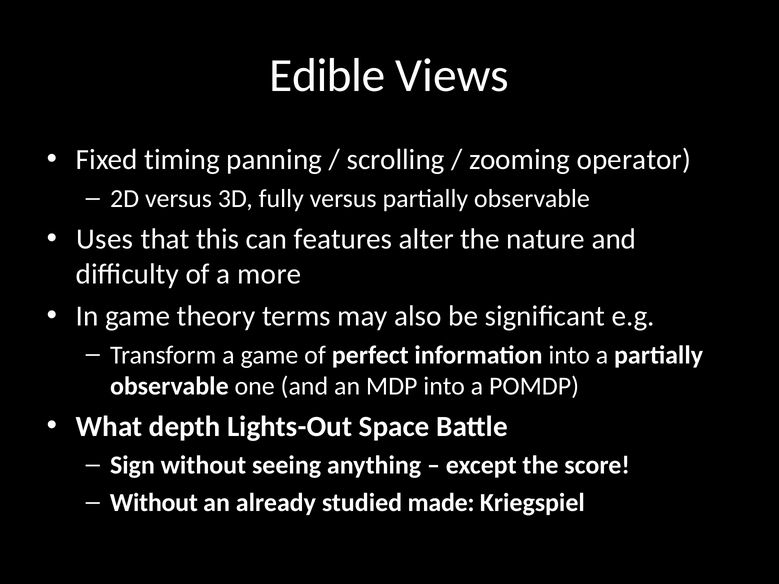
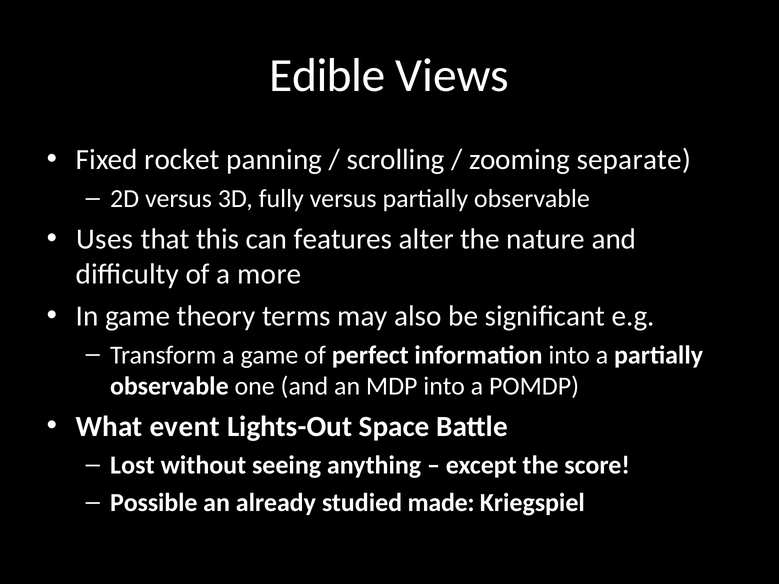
timing: timing -> rocket (182, 160)
operator: operator -> separate (634, 160)
depth: depth -> event (185, 427)
Sign: Sign -> Lost (132, 466)
Without: Without -> Possible (154, 503)
